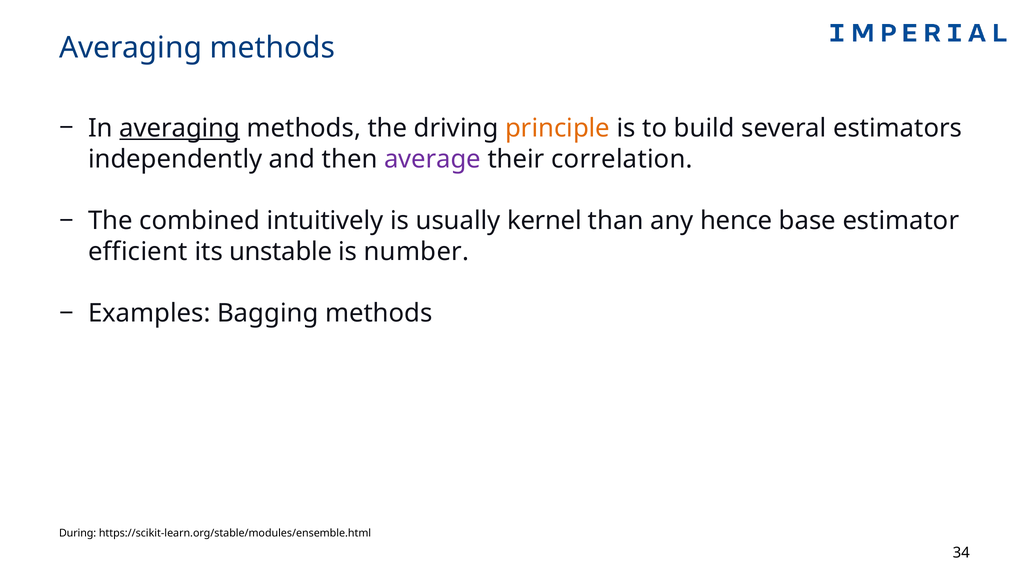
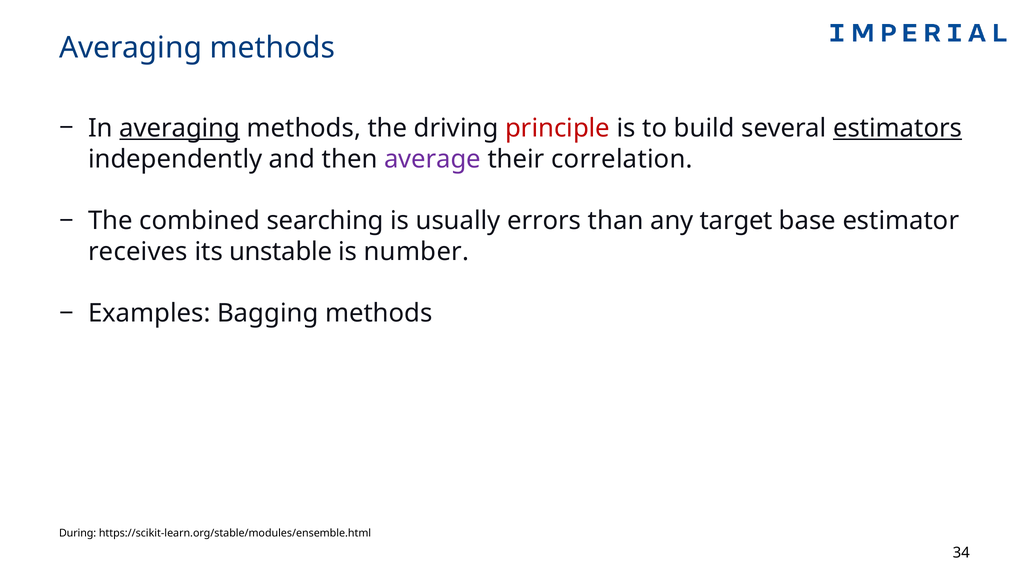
principle colour: orange -> red (558, 128)
estimators underline: none -> present (898, 128)
intuitively: intuitively -> searching (325, 221)
kernel: kernel -> errors (544, 221)
hence: hence -> target (736, 221)
efficient: efficient -> receives (138, 252)
